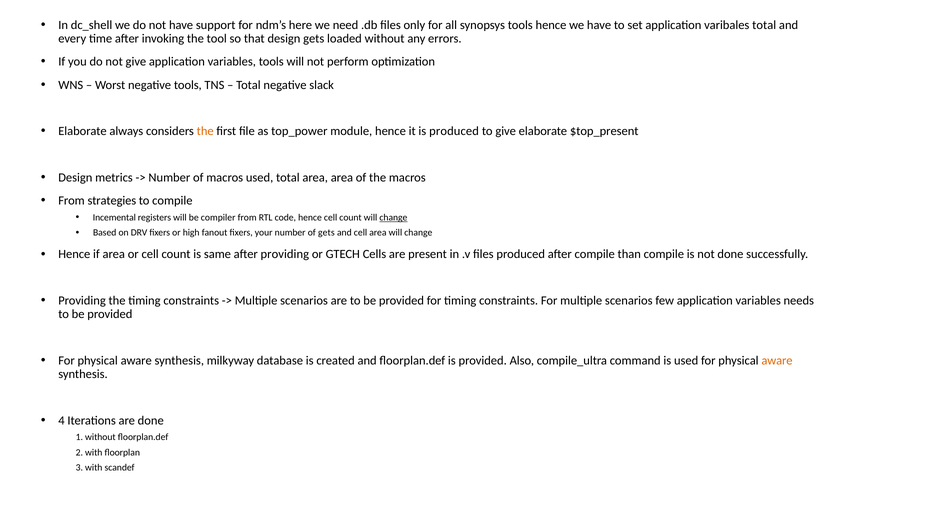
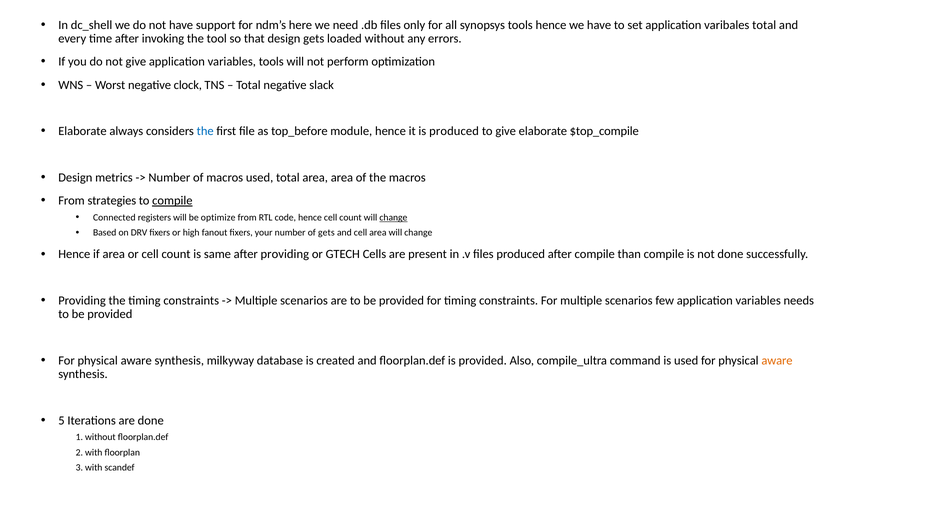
negative tools: tools -> clock (188, 85)
the colour: orange -> blue (205, 131)
top_power: top_power -> top_before (299, 131)
$top_present: $top_present -> $top_compile (604, 131)
compile underline: none -> present (172, 201)
Incemental: Incemental -> Connected (114, 218)
compiler: compiler -> optimize (218, 218)
4: 4 -> 5 (61, 421)
